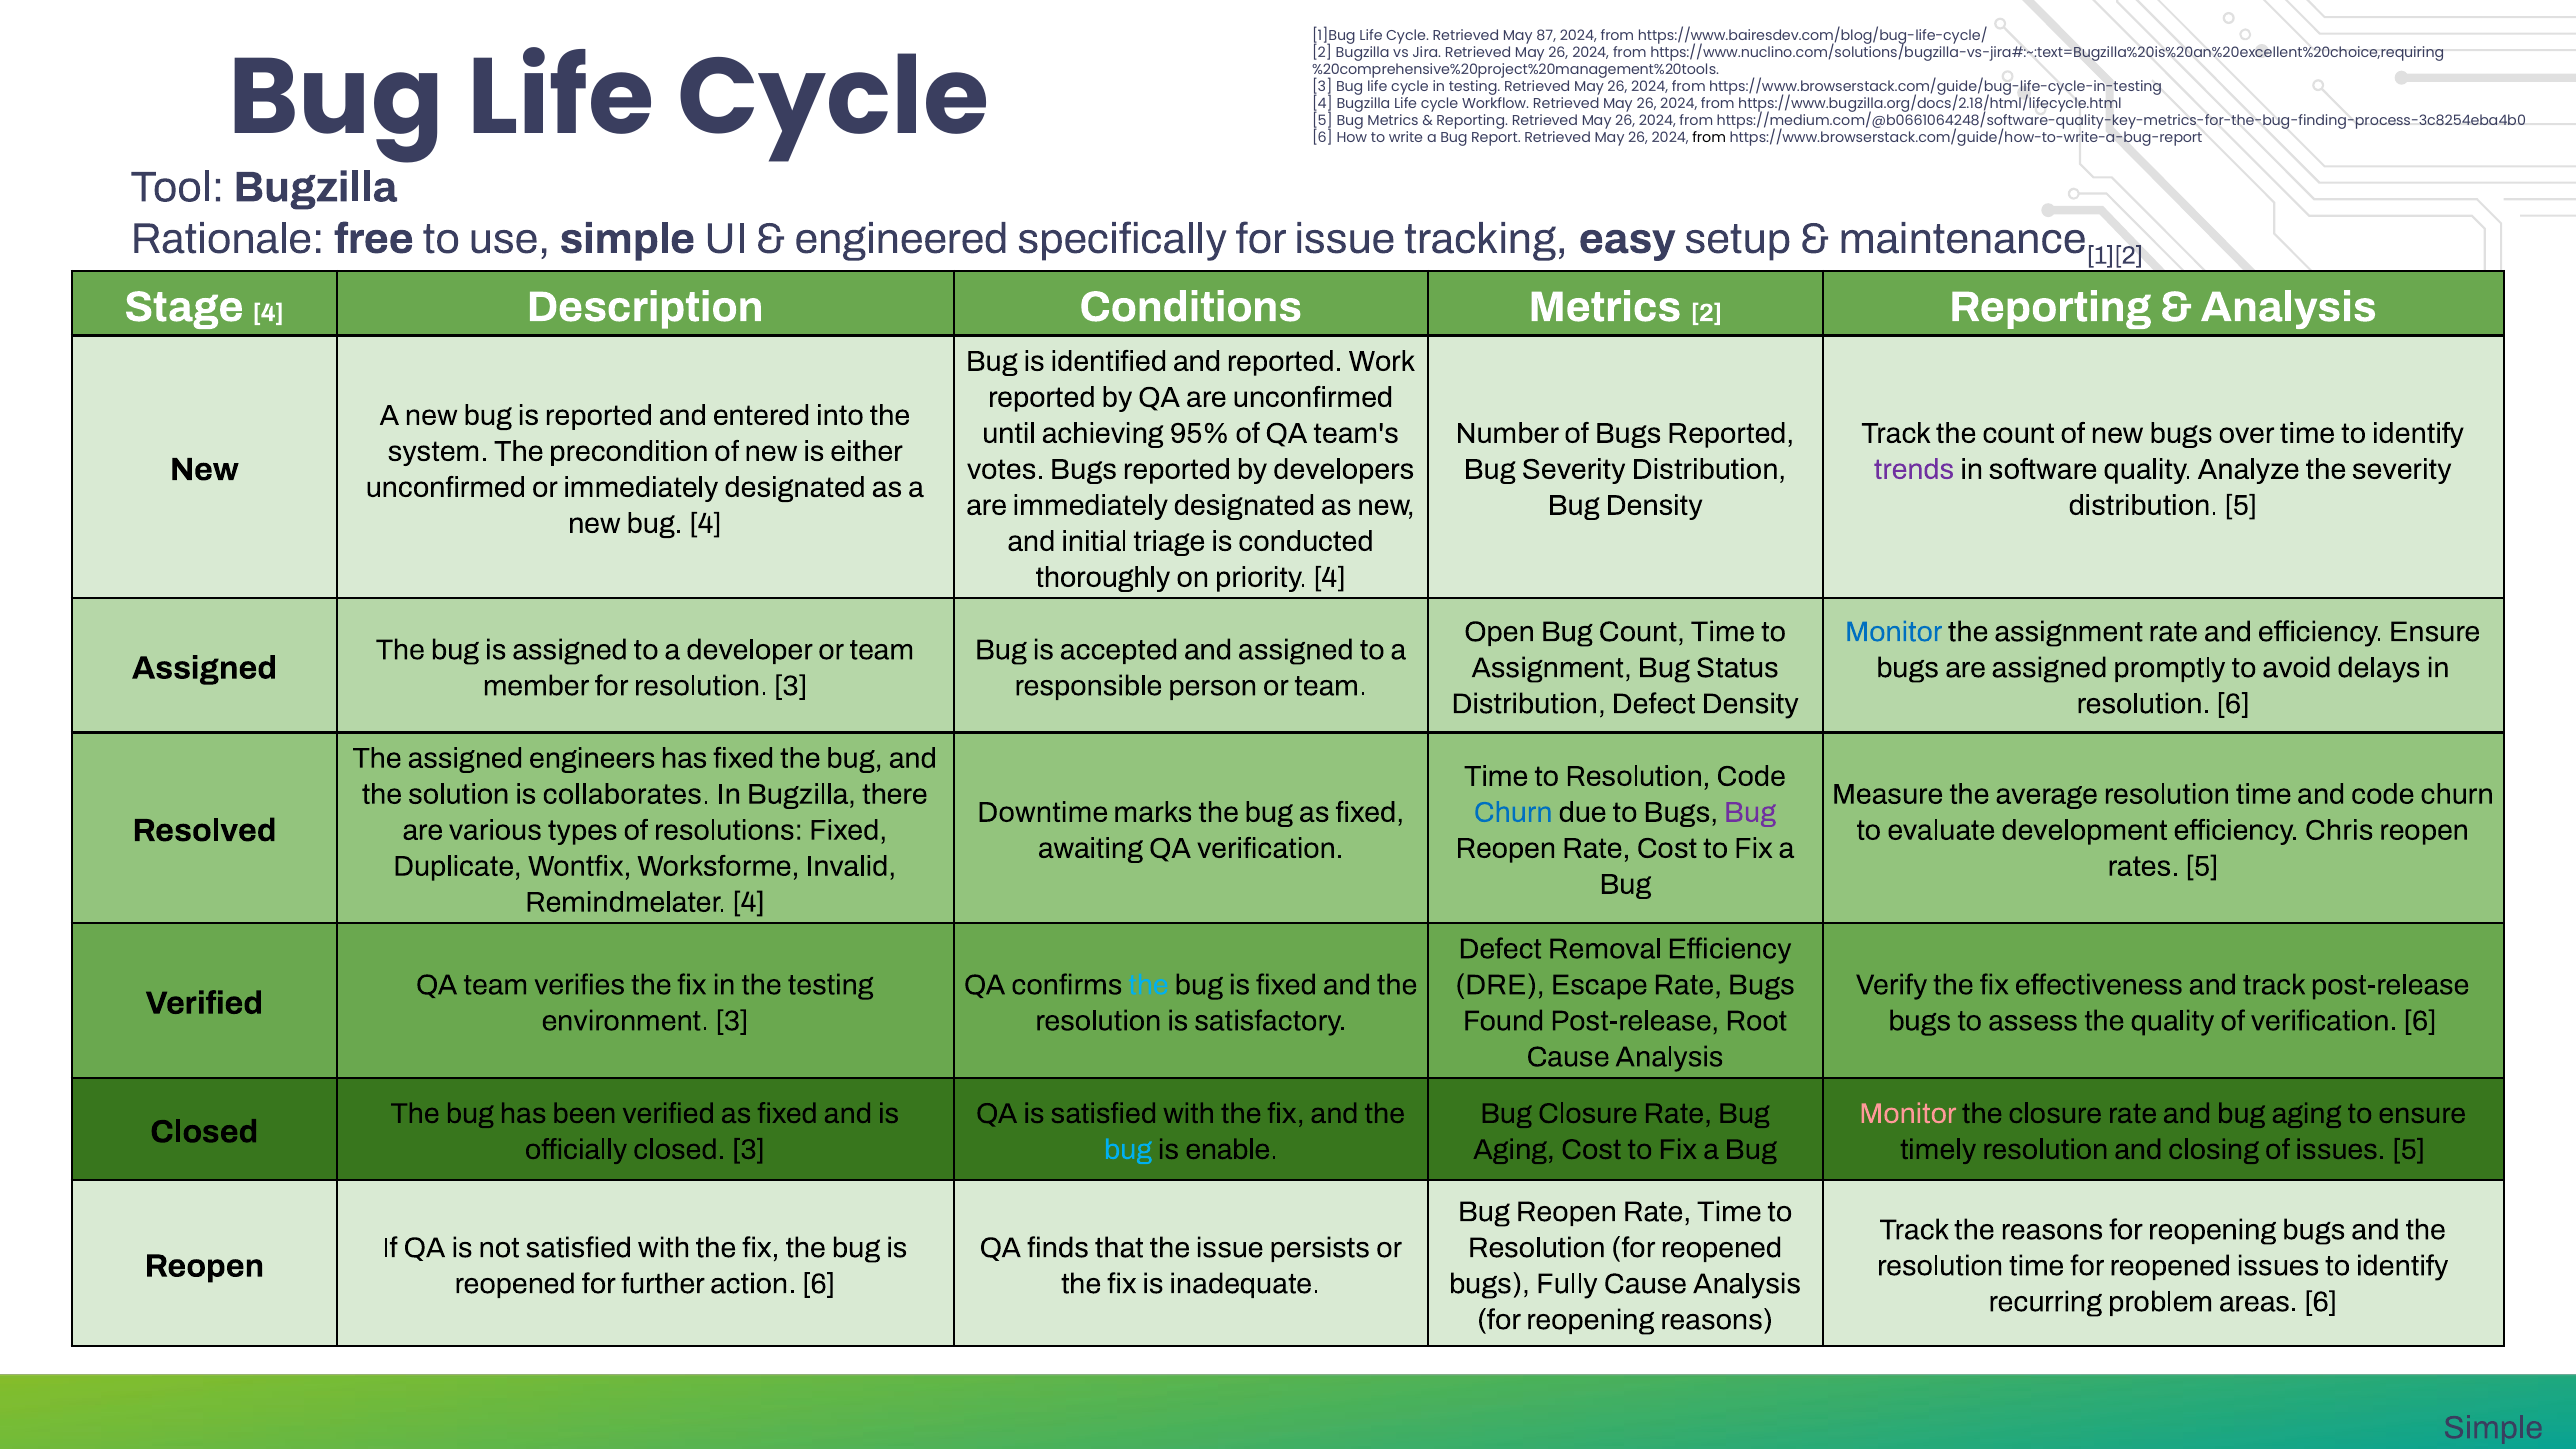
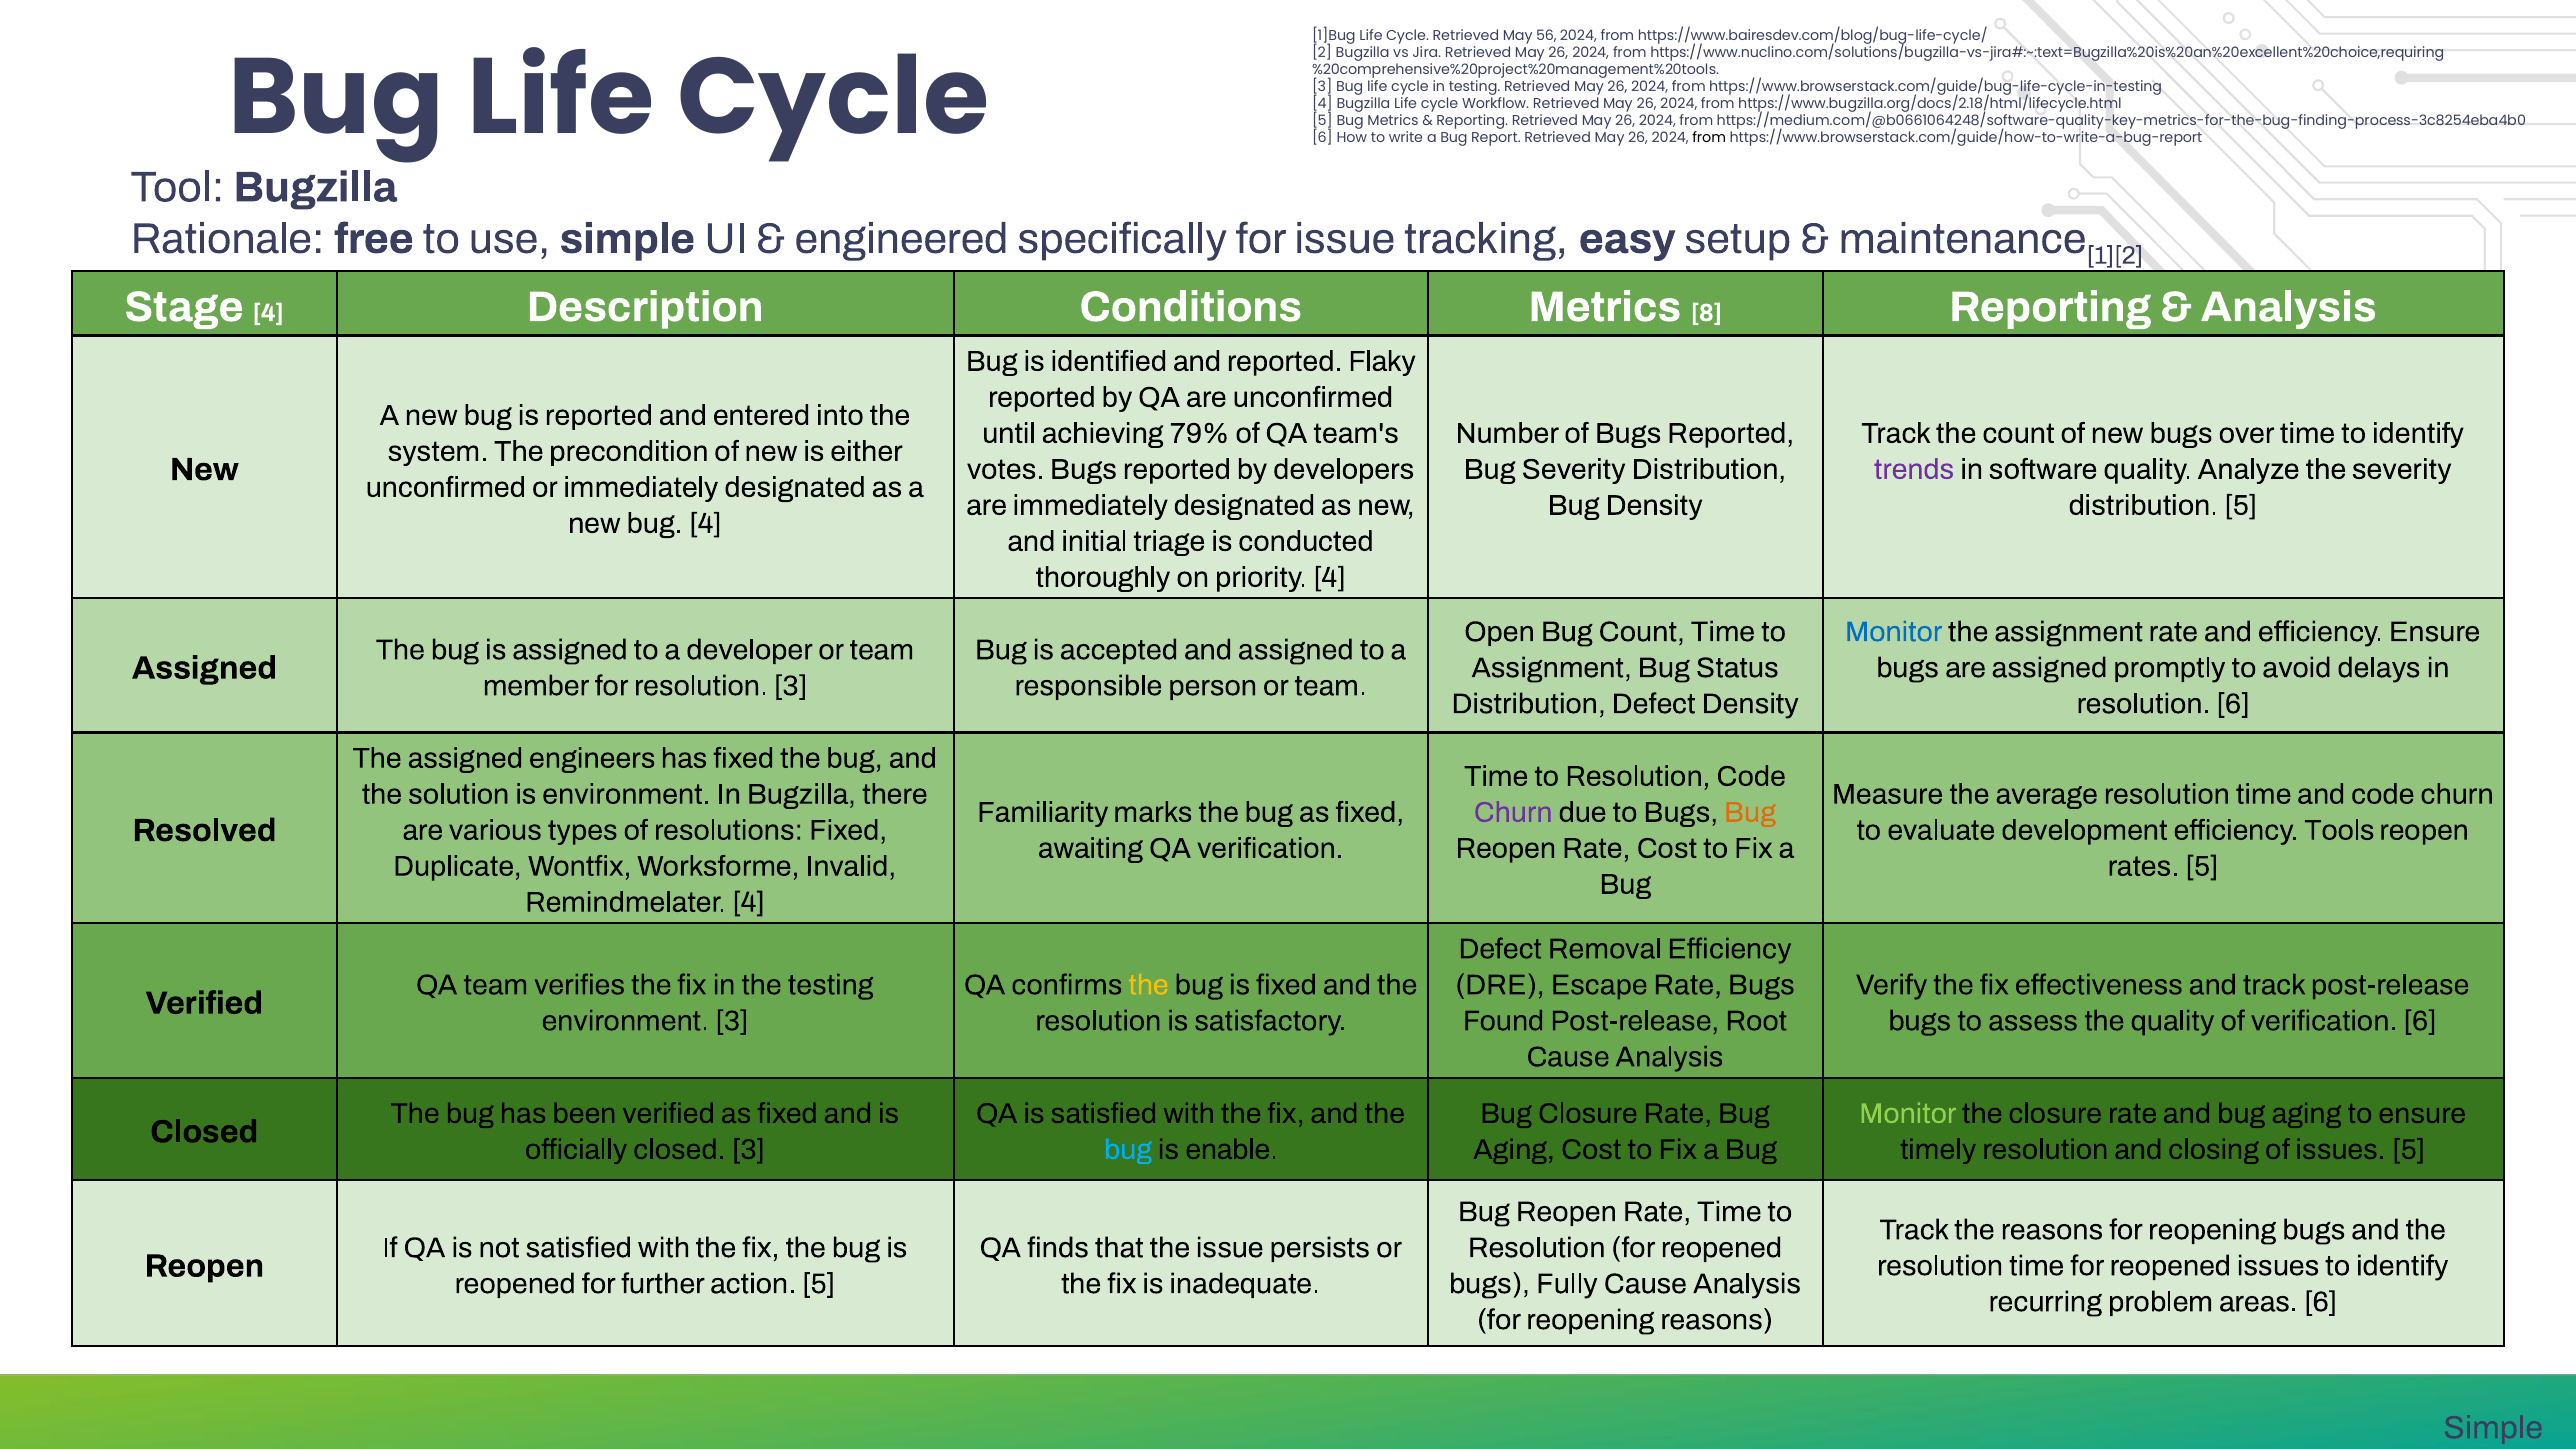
87: 87 -> 56 (1546, 35)
Metrics 2: 2 -> 8 (1706, 313)
Work: Work -> Flaky (1382, 361)
95%: 95% -> 79% (1200, 433)
is collaborates: collaborates -> environment (626, 794)
Downtime: Downtime -> Familiarity (1043, 812)
Churn colour: blue -> purple (1513, 812)
Bug colour: purple -> orange (1750, 812)
Chris: Chris -> Tools (2339, 830)
the colour: light blue -> yellow (1149, 985)
Monitor colour: pink -> light green (1908, 1114)
action 6: 6 -> 5 (819, 1284)
